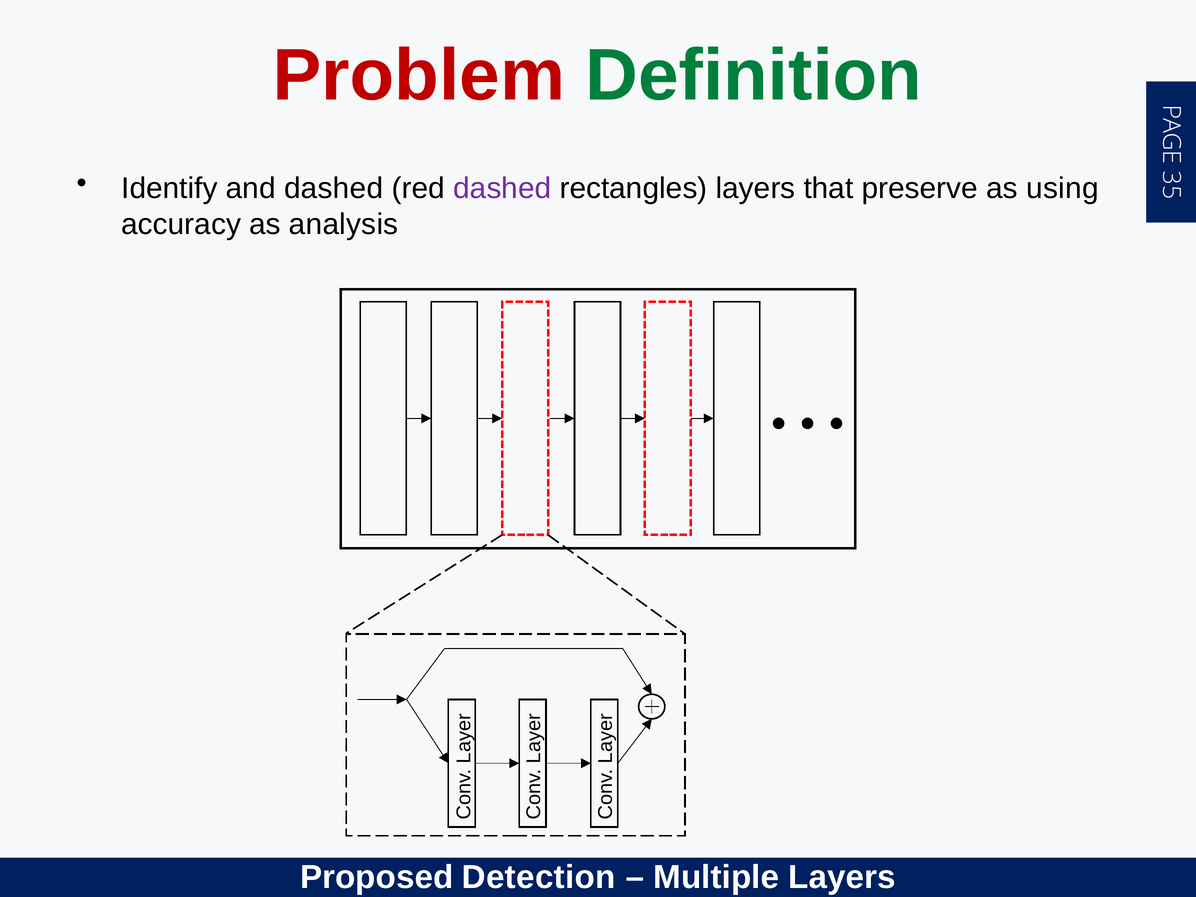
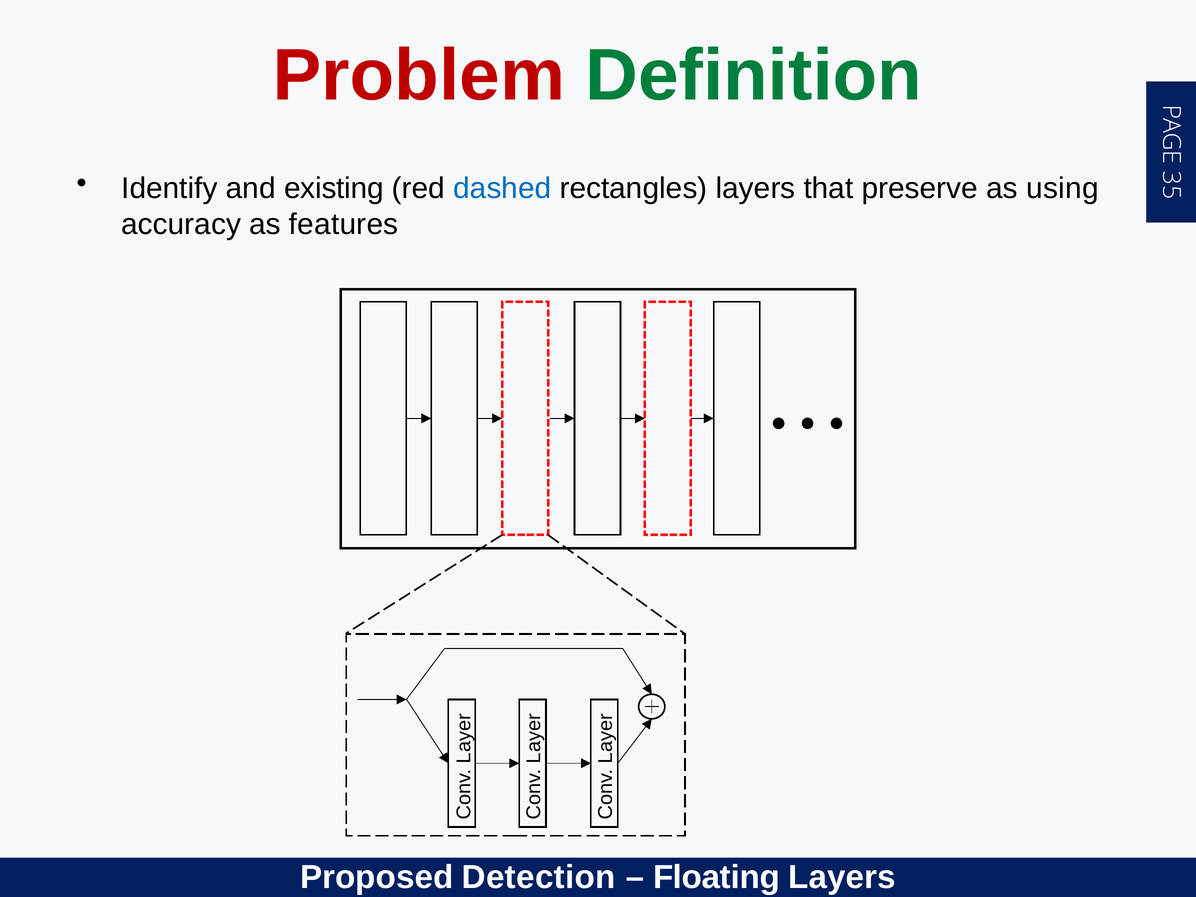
and dashed: dashed -> existing (334, 188)
dashed colour: purple -> blue (502, 188)
analysis: analysis -> features (344, 224)
Multiple: Multiple -> Floating (716, 877)
